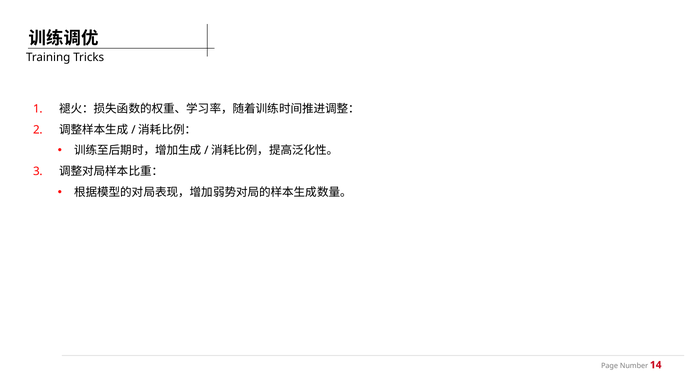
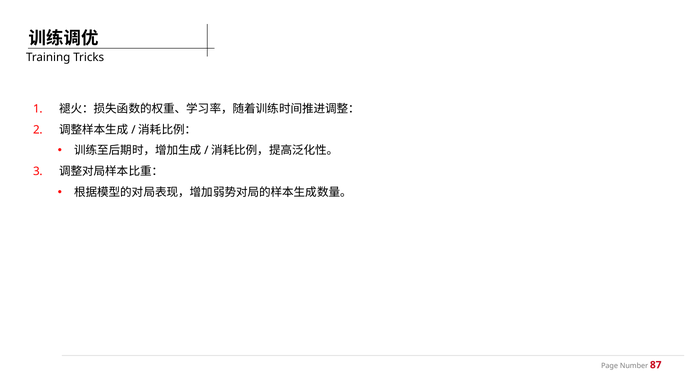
14: 14 -> 87 (656, 364)
